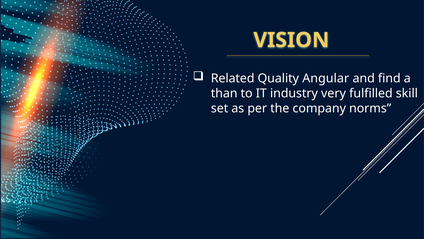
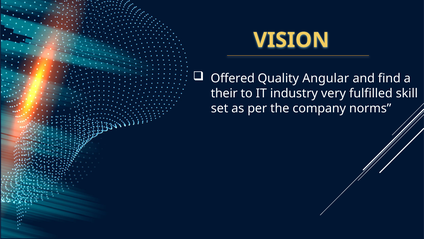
Related: Related -> Offered (233, 78)
than: than -> their (224, 93)
